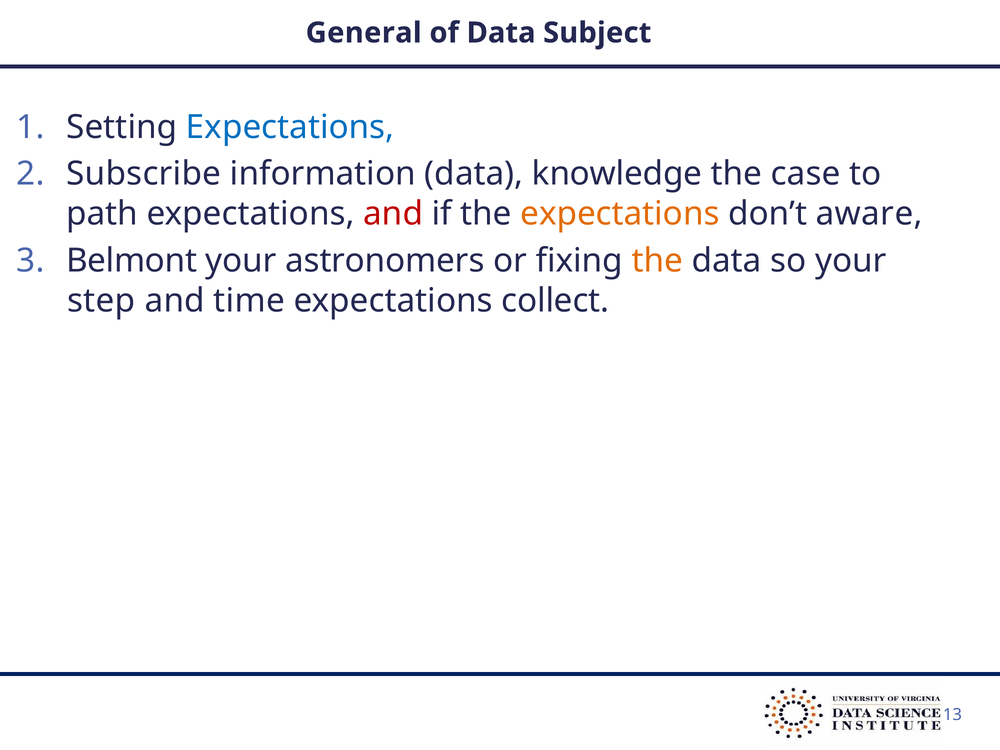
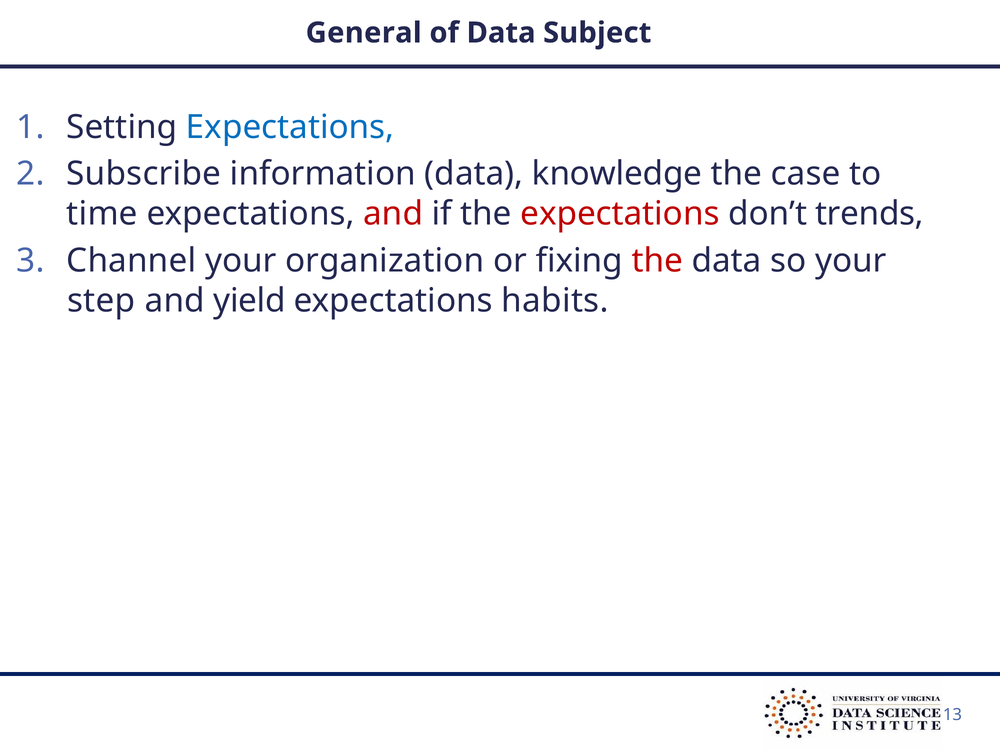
path: path -> time (102, 214)
expectations colour: orange -> red (620, 214)
aware: aware -> trends (870, 214)
Belmont: Belmont -> Channel (131, 261)
astronomers: astronomers -> organization (385, 261)
the colour: orange -> red (657, 261)
time: time -> yield (249, 301)
collect: collect -> habits (555, 301)
